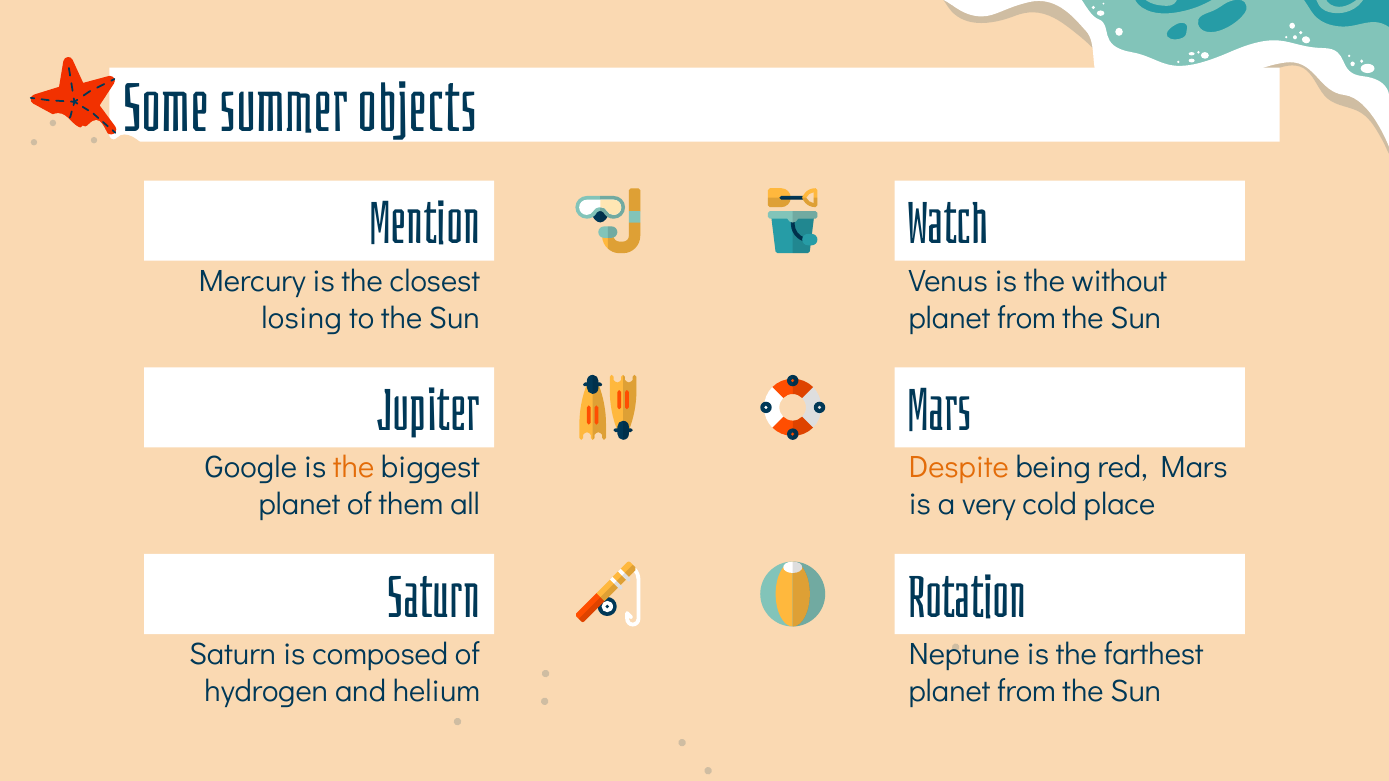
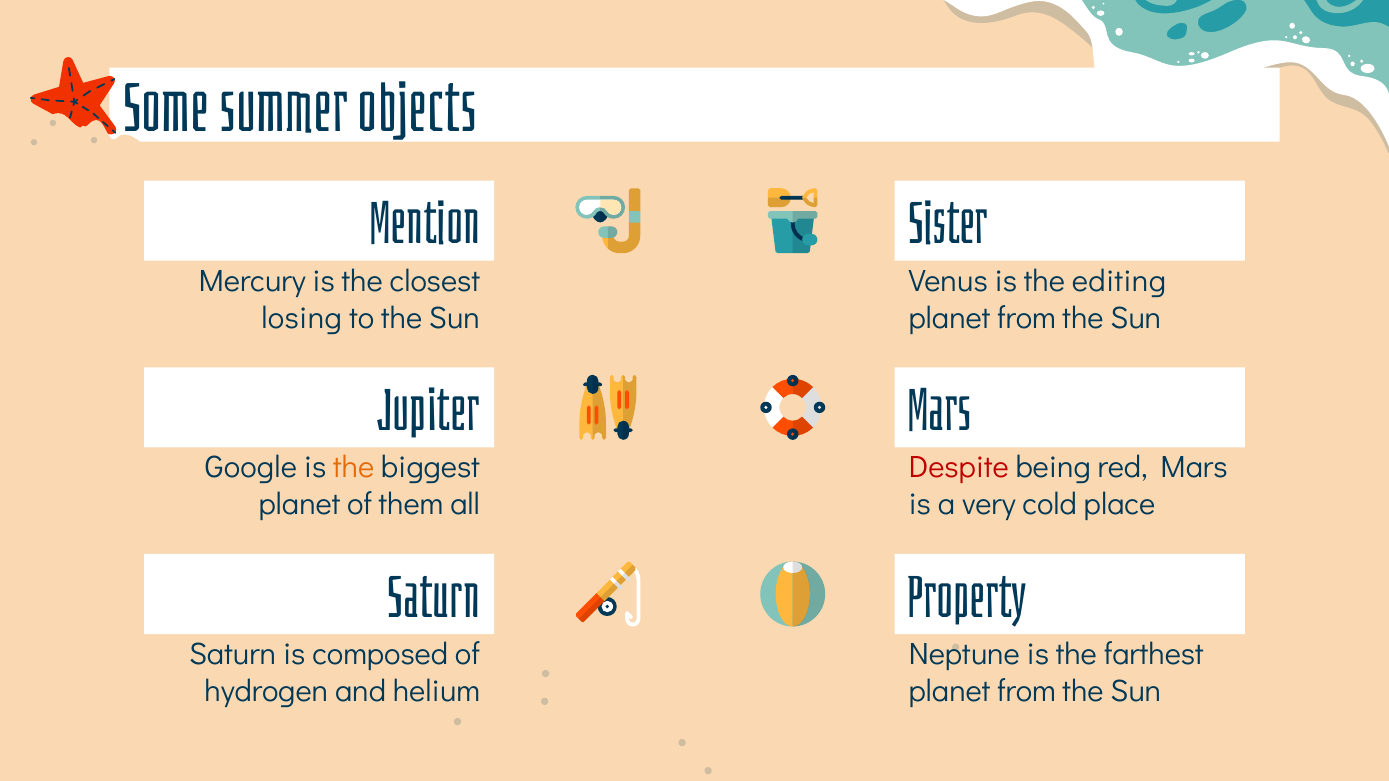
Watch: Watch -> Sister (948, 225)
without: without -> editing (1119, 281)
Despite colour: orange -> red (959, 468)
Rotation: Rotation -> Property (967, 598)
